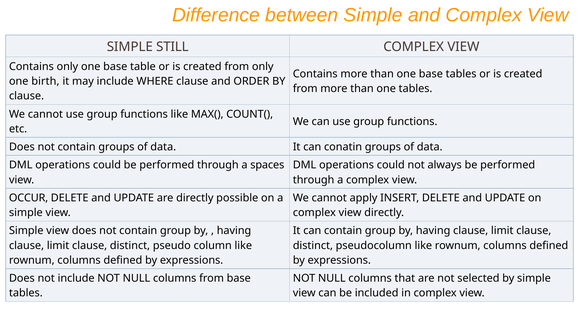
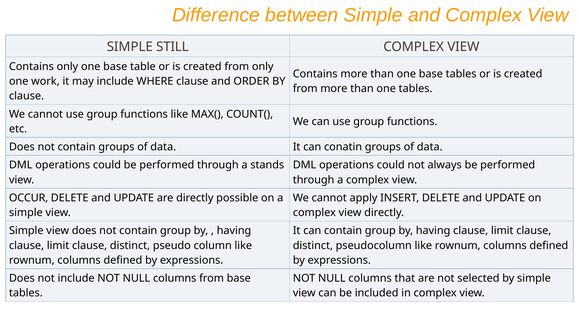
birth: birth -> work (45, 81)
spaces: spaces -> stands (267, 165)
